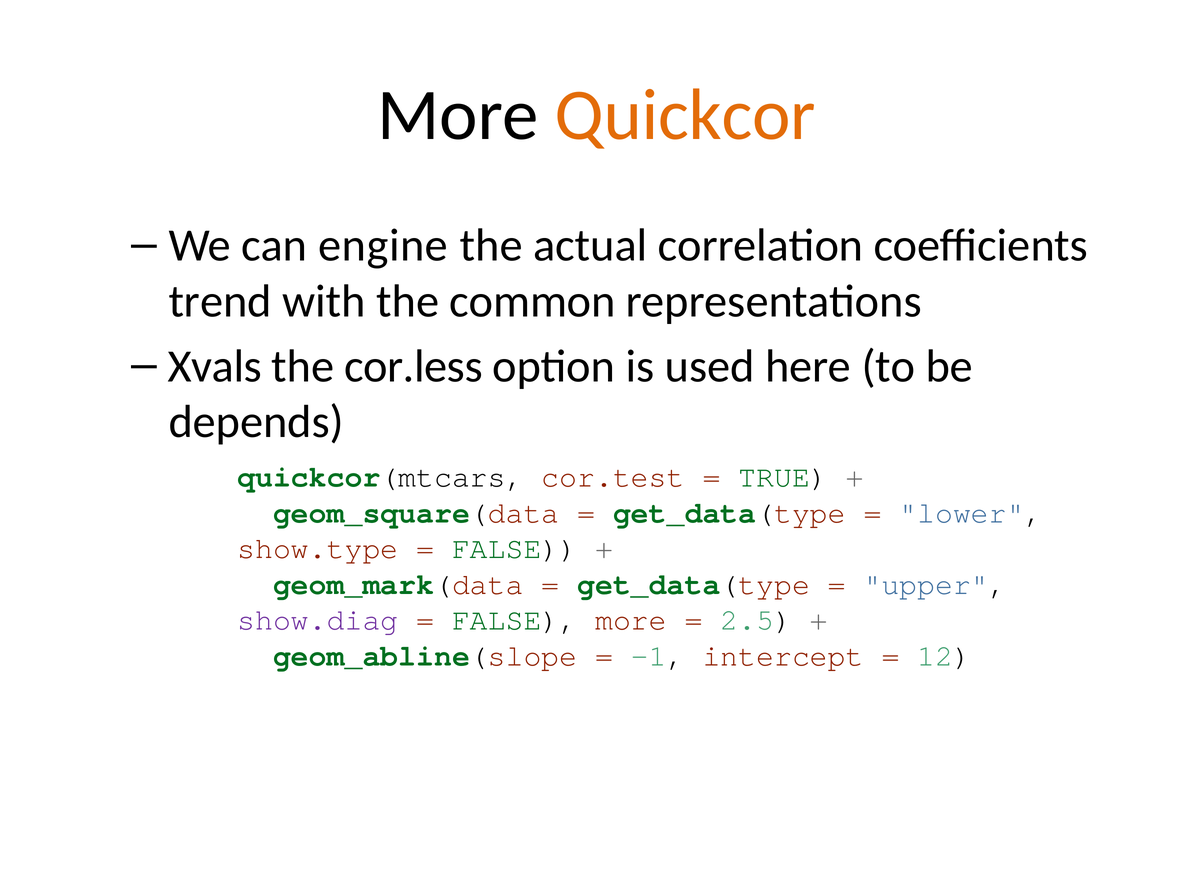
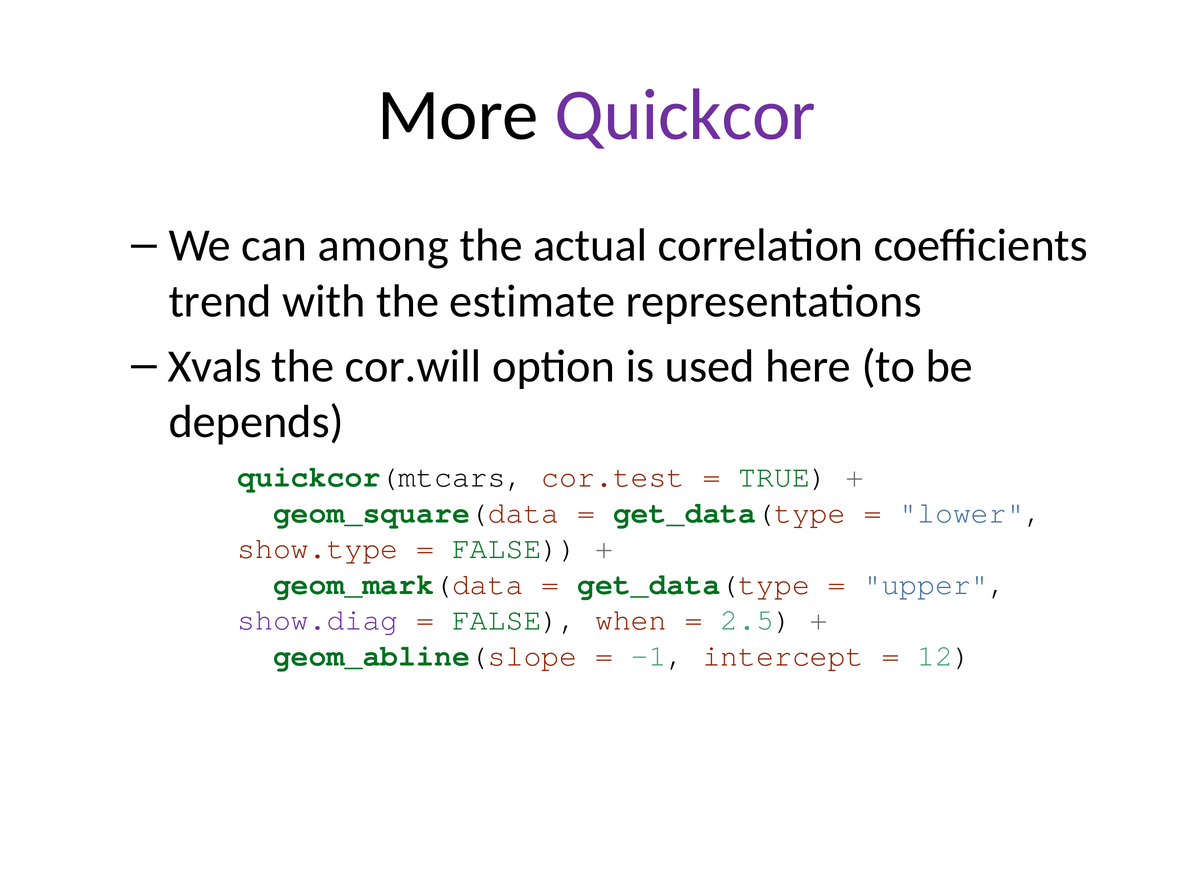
Quickcor colour: orange -> purple (685, 115)
engine: engine -> among (383, 246)
common: common -> estimate (532, 302)
cor.less: cor.less -> cor.will (413, 367)
FALSE more: more -> when (631, 621)
